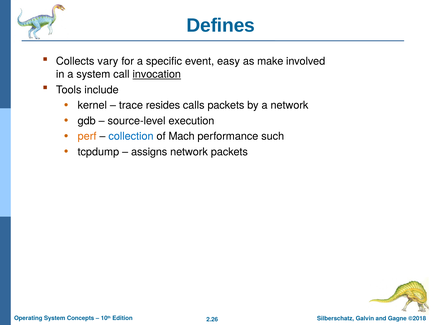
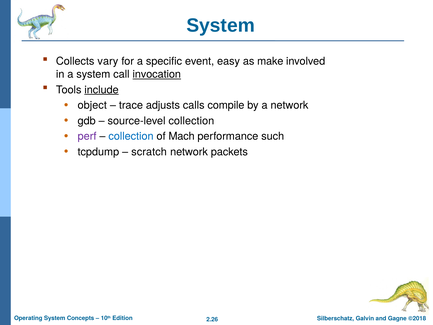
Defines: Defines -> System (221, 25)
include underline: none -> present (102, 90)
kernel: kernel -> object (92, 105)
resides: resides -> adjusts (163, 105)
calls packets: packets -> compile (226, 105)
source-level execution: execution -> collection (191, 121)
perf colour: orange -> purple (87, 136)
assigns: assigns -> scratch (149, 152)
